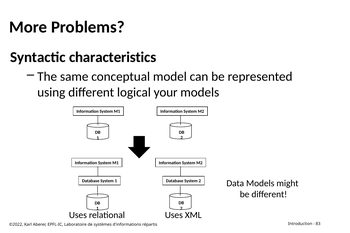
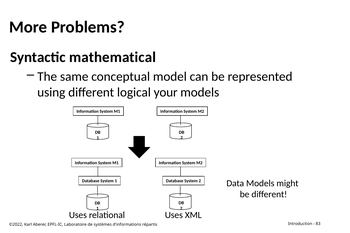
characteristics: characteristics -> mathematical (113, 57)
